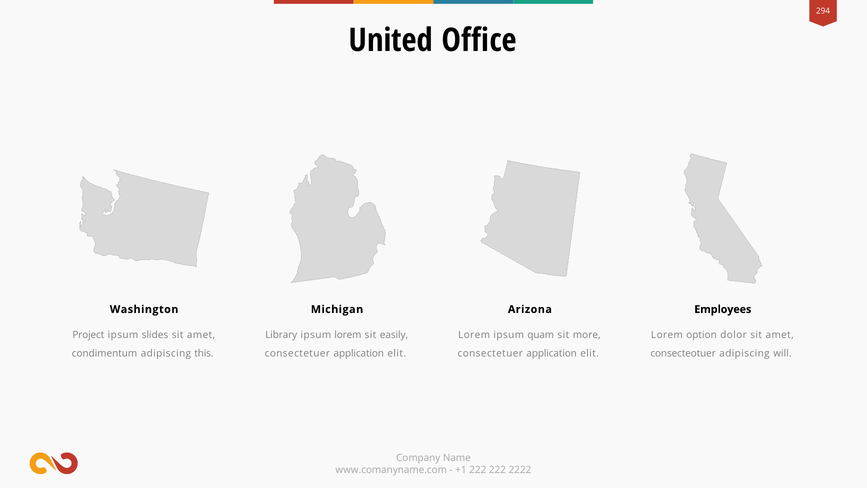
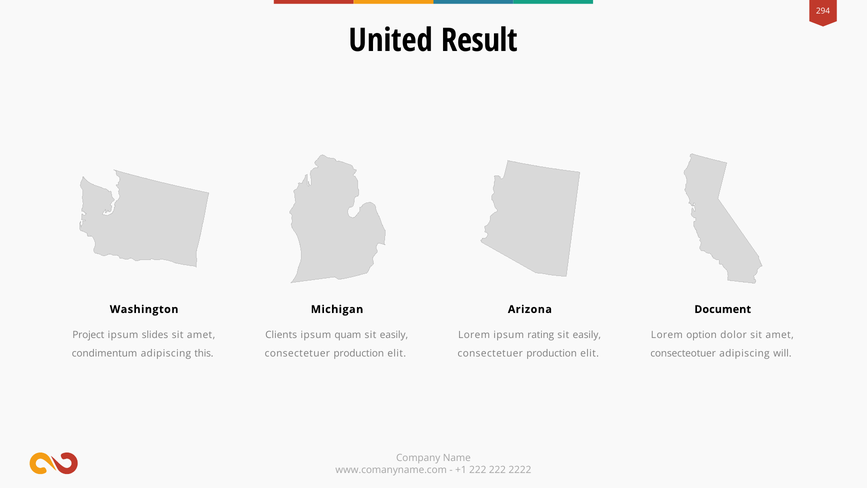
Office: Office -> Result (480, 41)
Employees: Employees -> Document (723, 309)
Library: Library -> Clients (281, 335)
ipsum lorem: lorem -> quam (348, 335)
quam: quam -> rating (541, 335)
more: more -> easily (587, 335)
application: application -> production (359, 353)
application: application -> production (552, 353)
